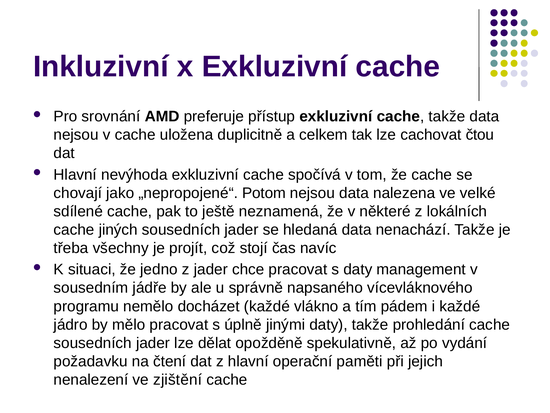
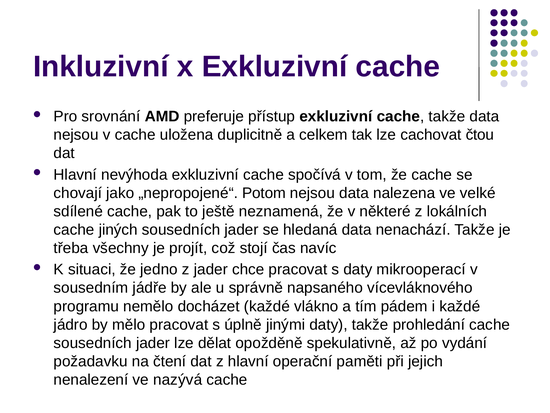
management: management -> mikrooperací (421, 269)
zjištění: zjištění -> nazývá (178, 379)
